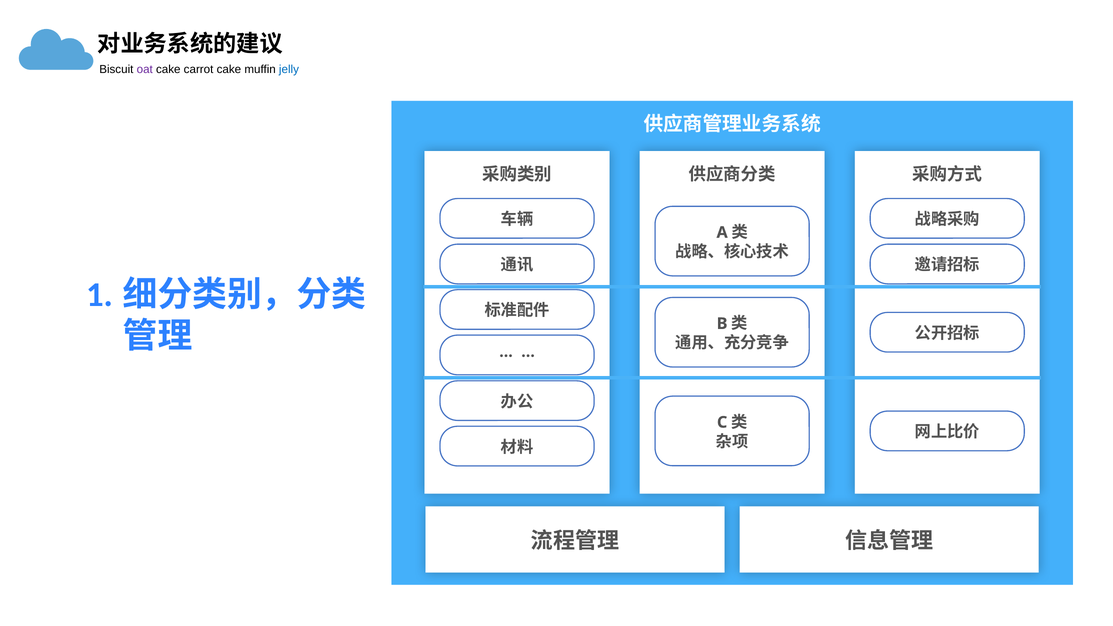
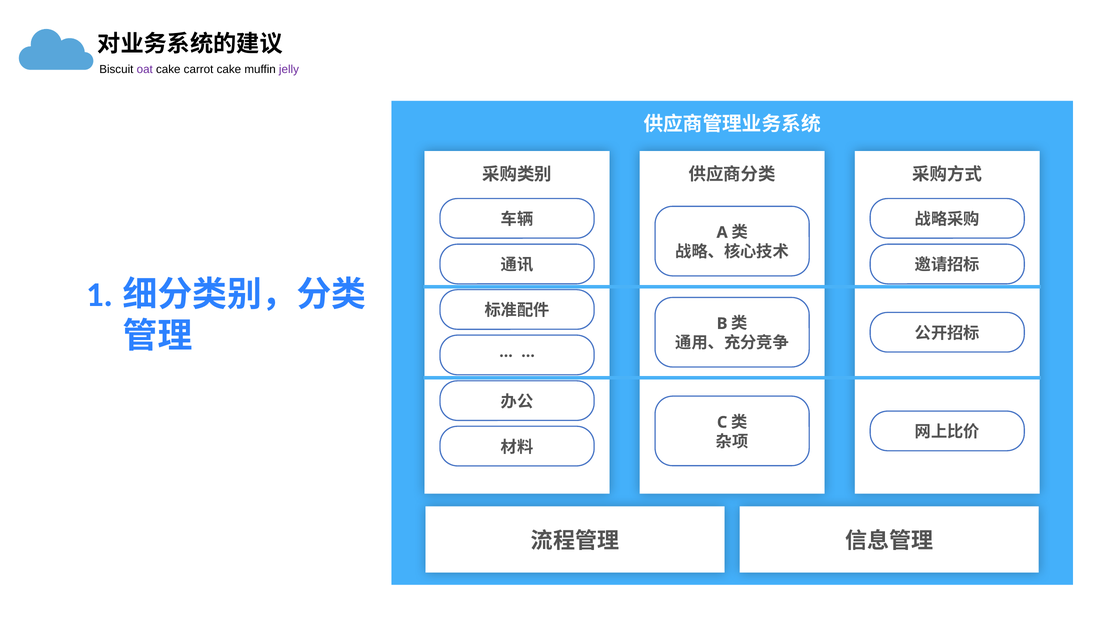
jelly colour: blue -> purple (289, 69)
